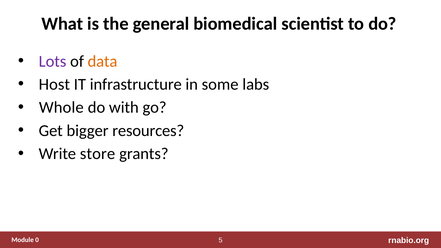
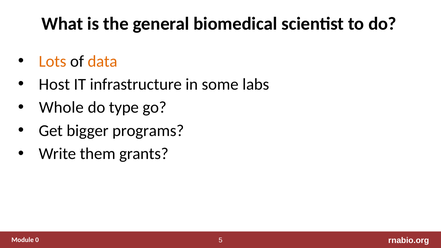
Lots colour: purple -> orange (53, 61)
with: with -> type (124, 108)
resources: resources -> programs (148, 131)
store: store -> them (98, 154)
